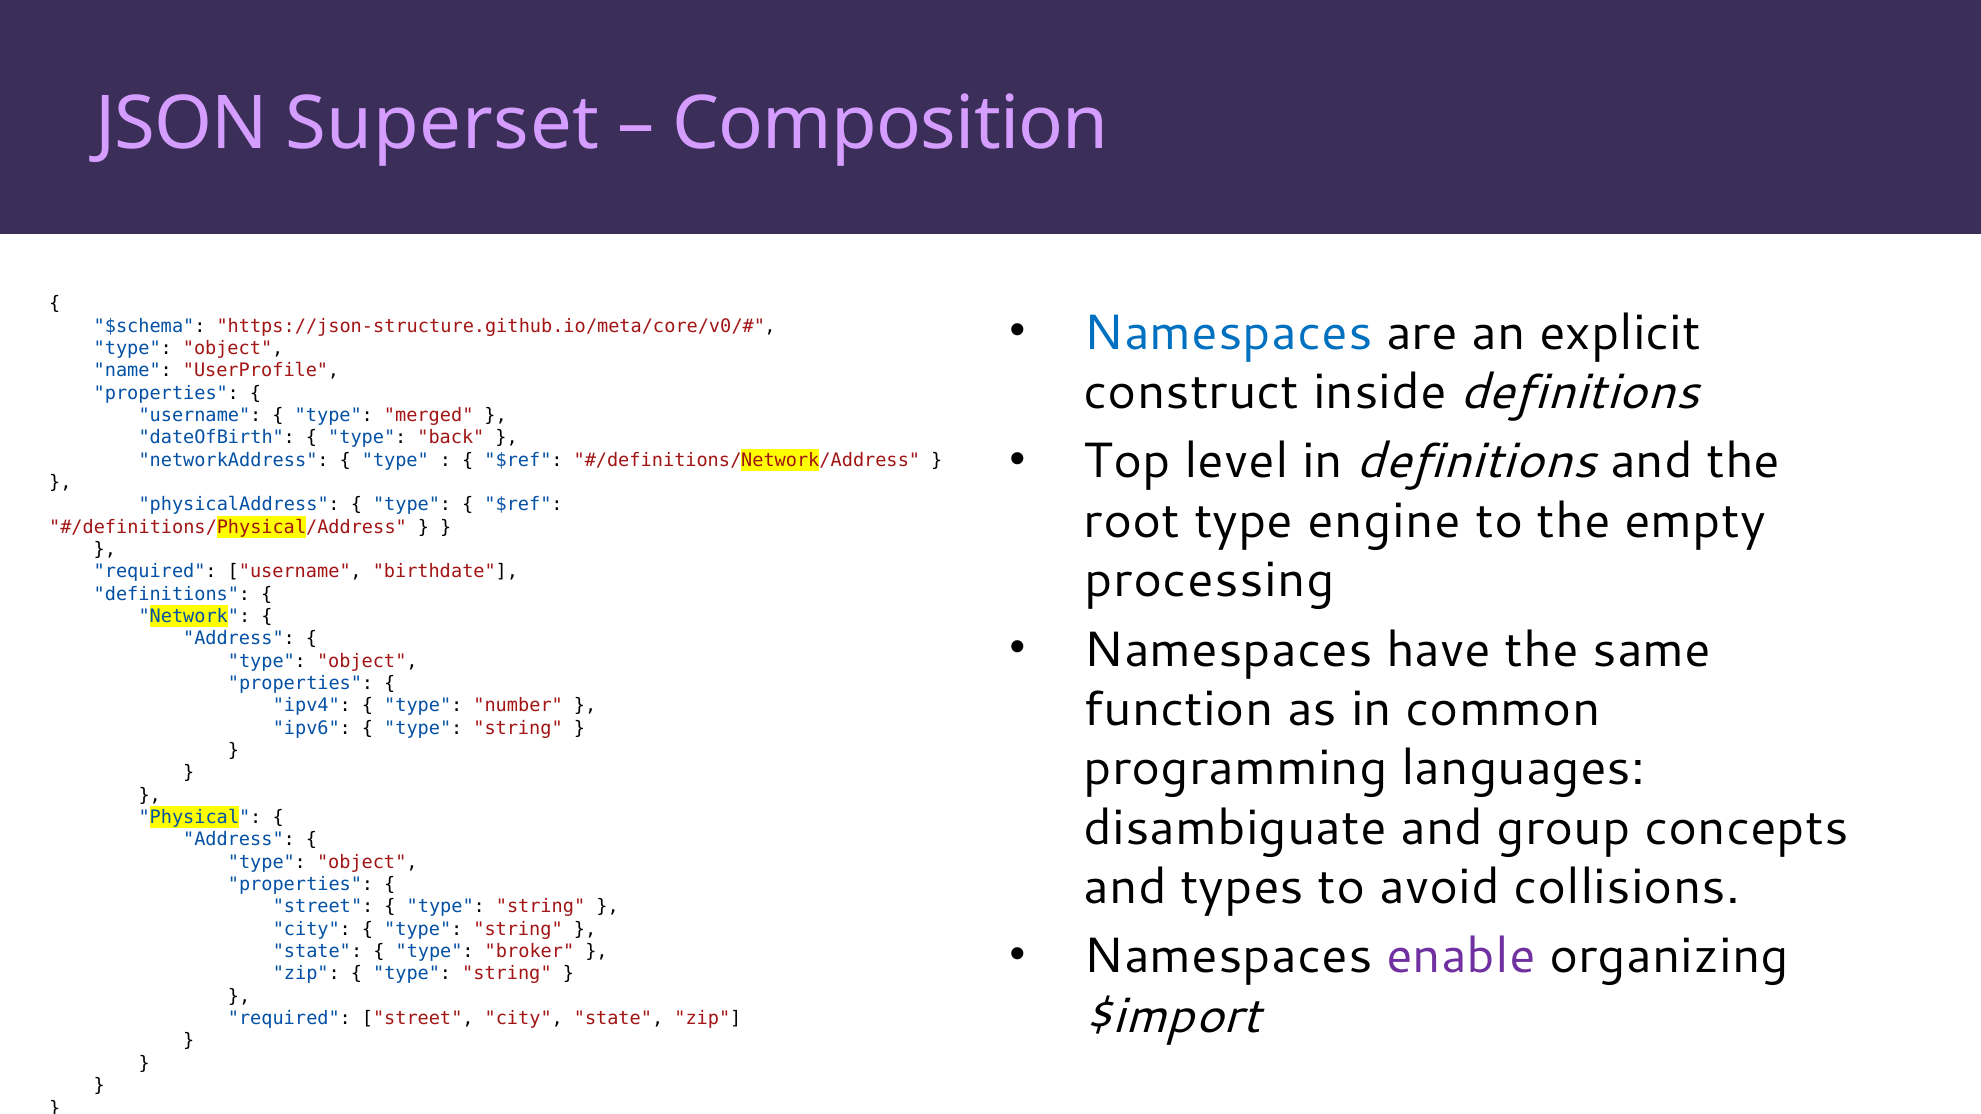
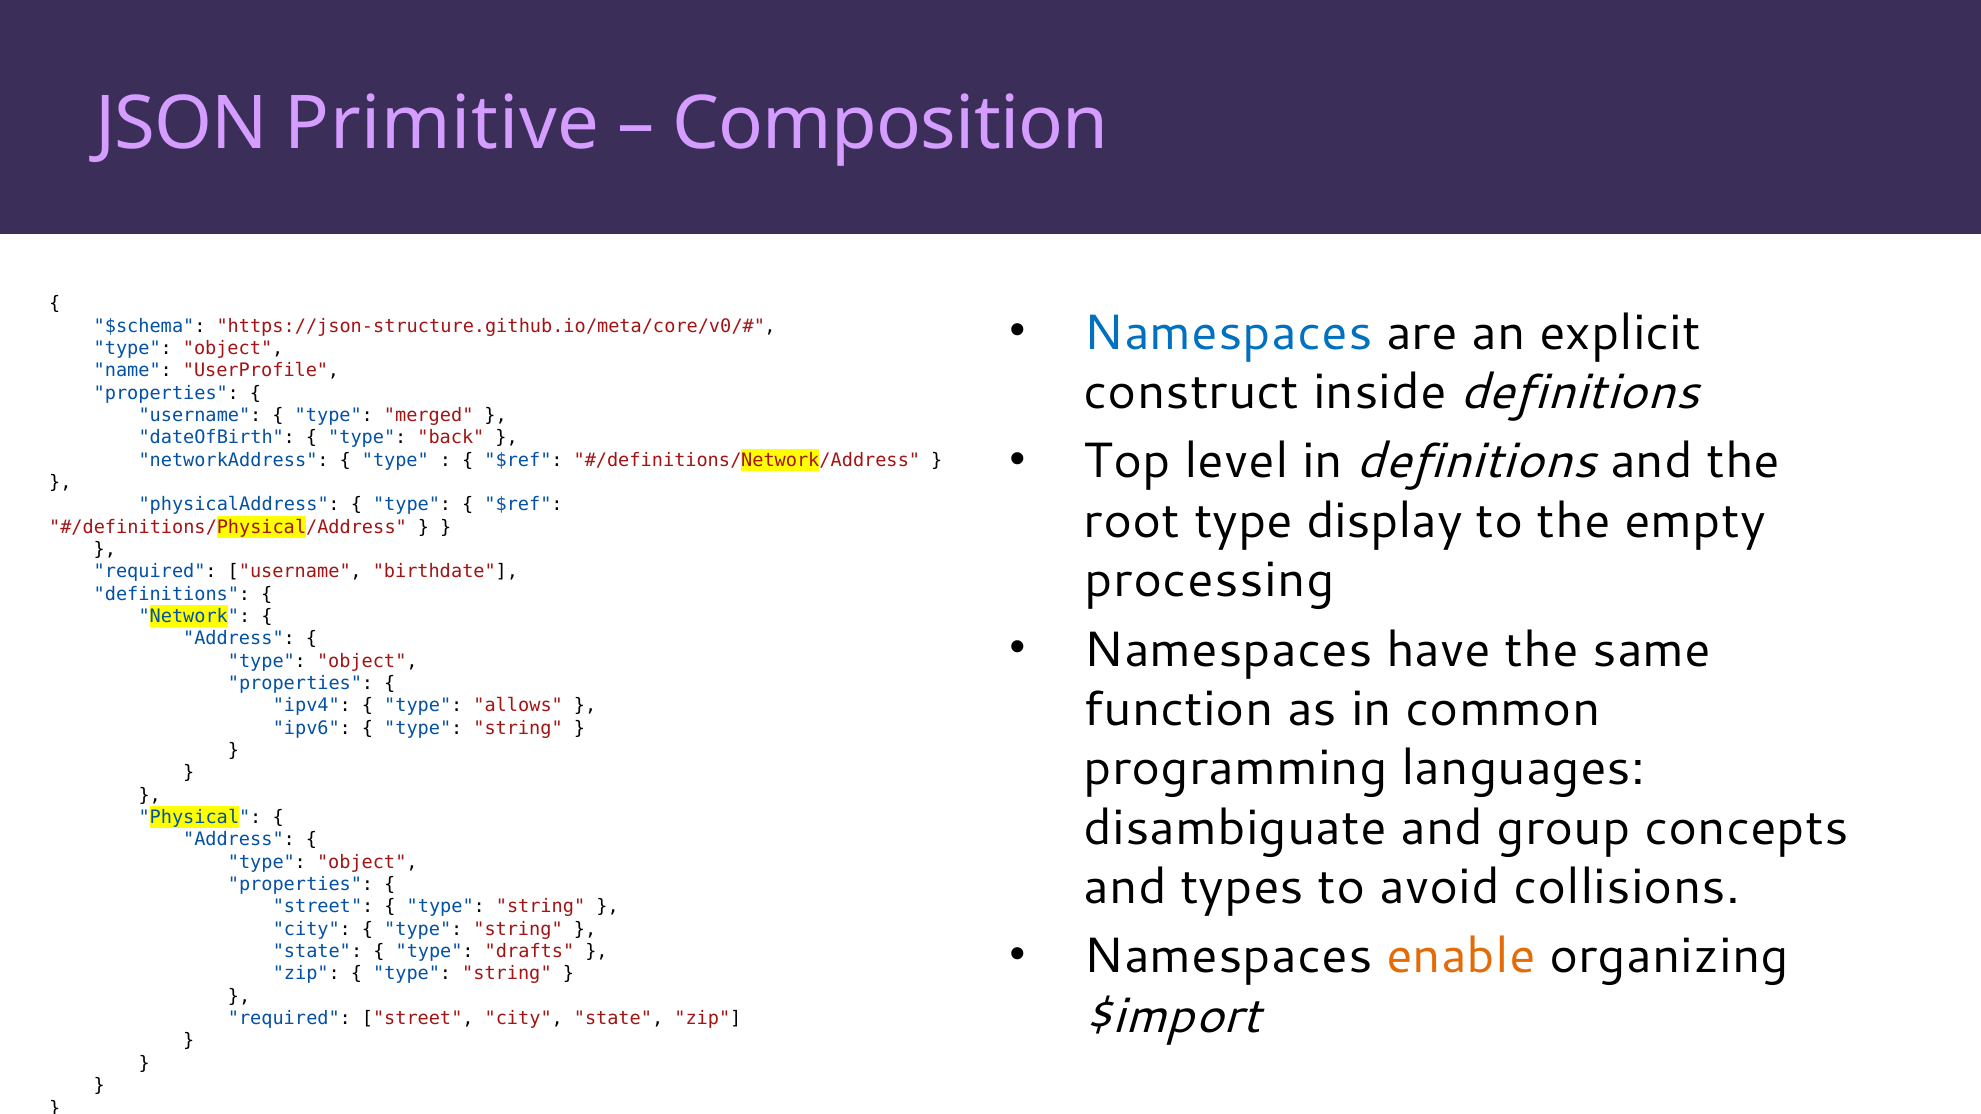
Superset: Superset -> Primitive (442, 124)
engine: engine -> display (1385, 521)
number: number -> allows (518, 706)
enable colour: purple -> orange (1461, 957)
broker: broker -> drafts (530, 952)
